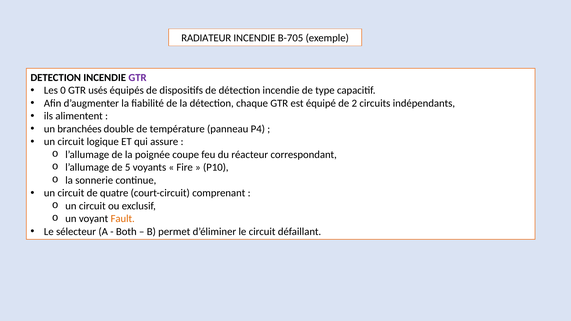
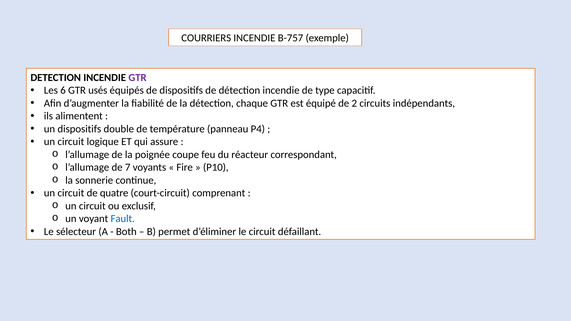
RADIATEUR: RADIATEUR -> COURRIERS (206, 38)
B-705: B-705 -> B-757 (290, 38)
0: 0 -> 6 (63, 90)
un branchées: branchées -> dispositifs (79, 129)
5: 5 -> 7 (128, 168)
Fault colour: orange -> blue (123, 219)
